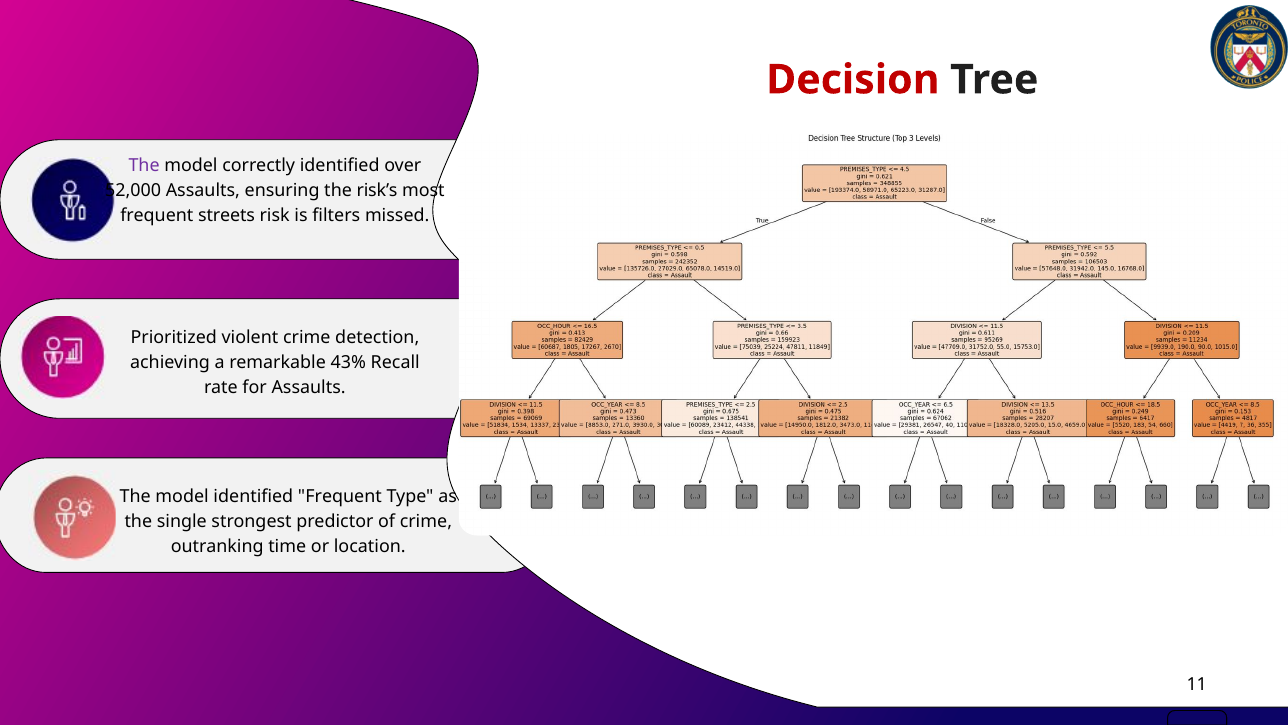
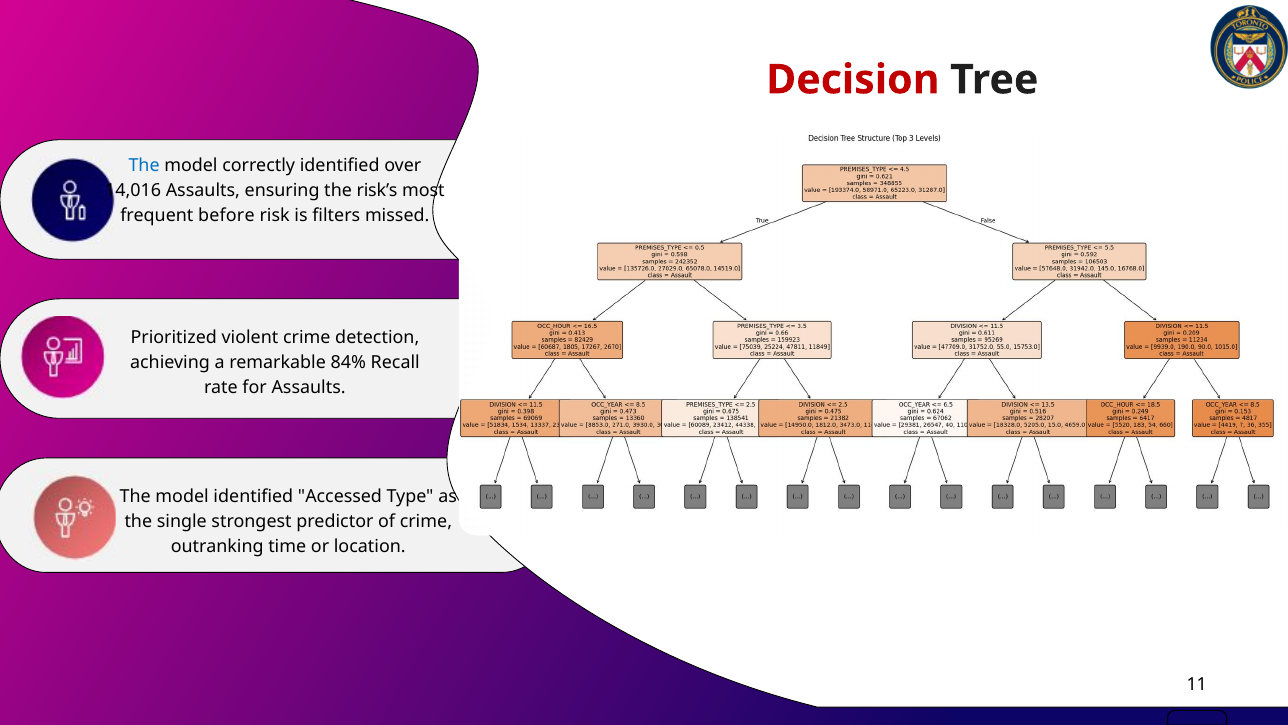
The colour: purple -> blue (144, 165)
52,000: 52,000 -> 14,016 (133, 191)
streets: streets -> before (226, 216)
43%: 43% -> 84% (348, 362)
identified Frequent: Frequent -> Accessed (340, 496)
